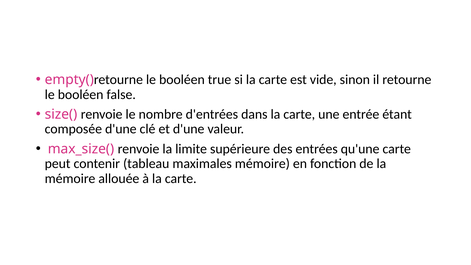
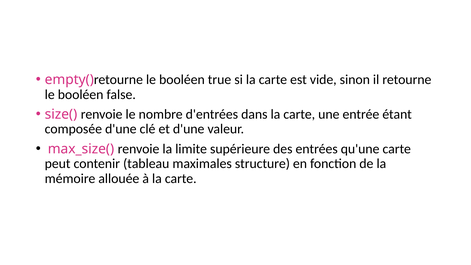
maximales mémoire: mémoire -> structure (262, 164)
